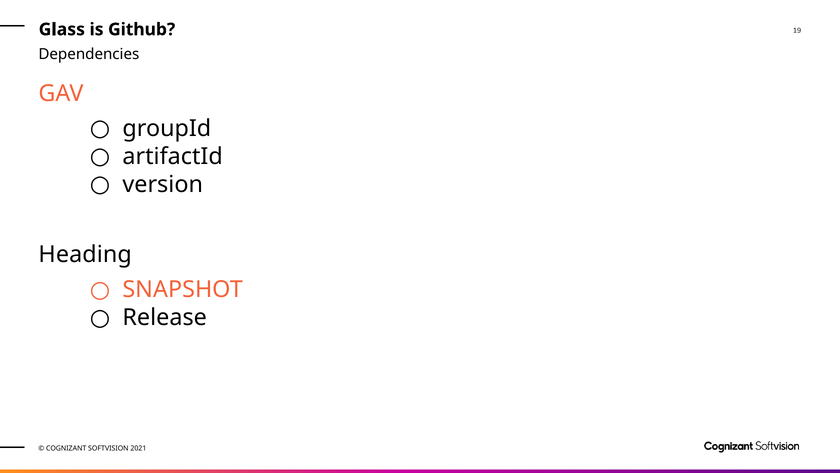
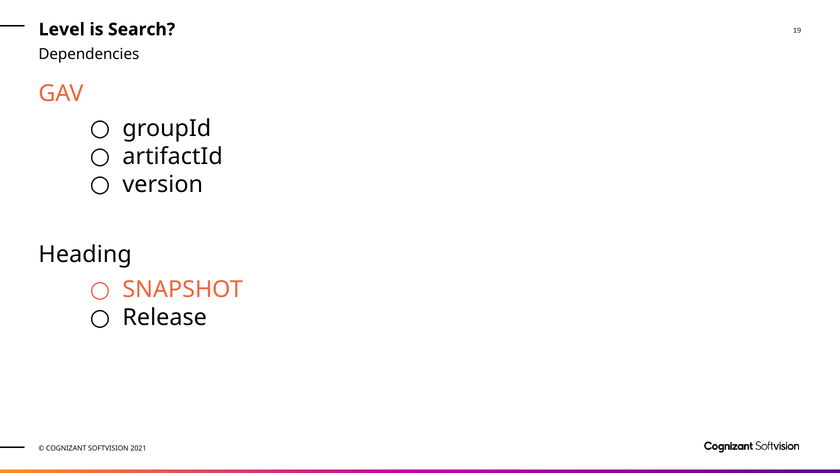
Glass: Glass -> Level (62, 29)
Github: Github -> Search (142, 29)
